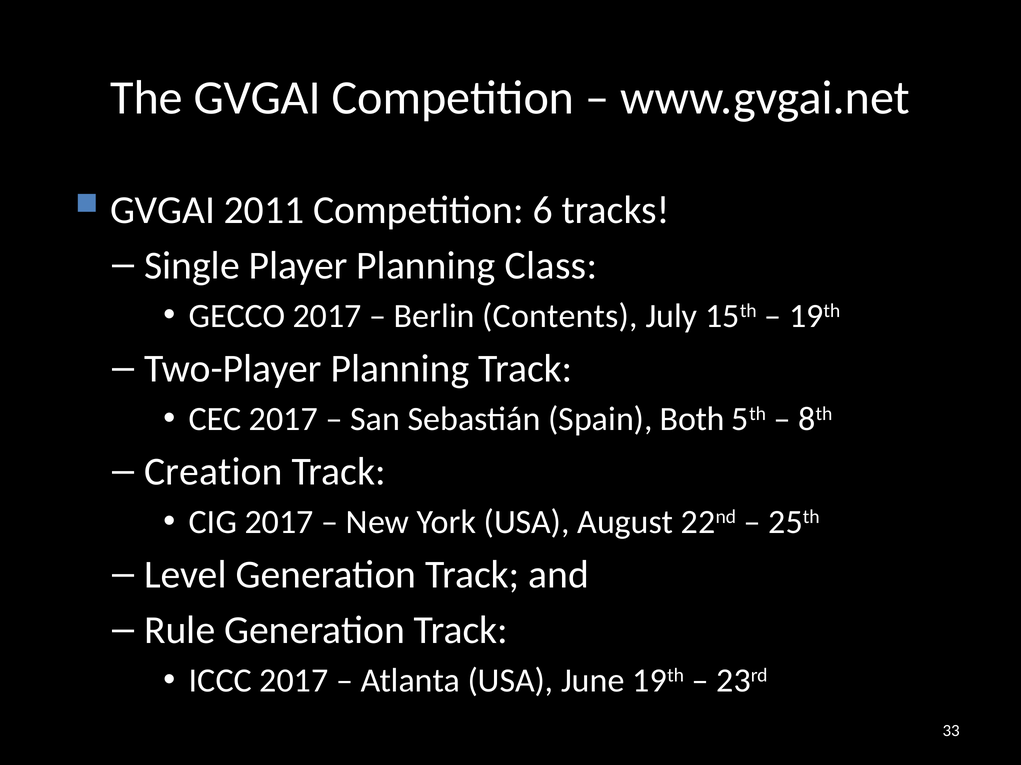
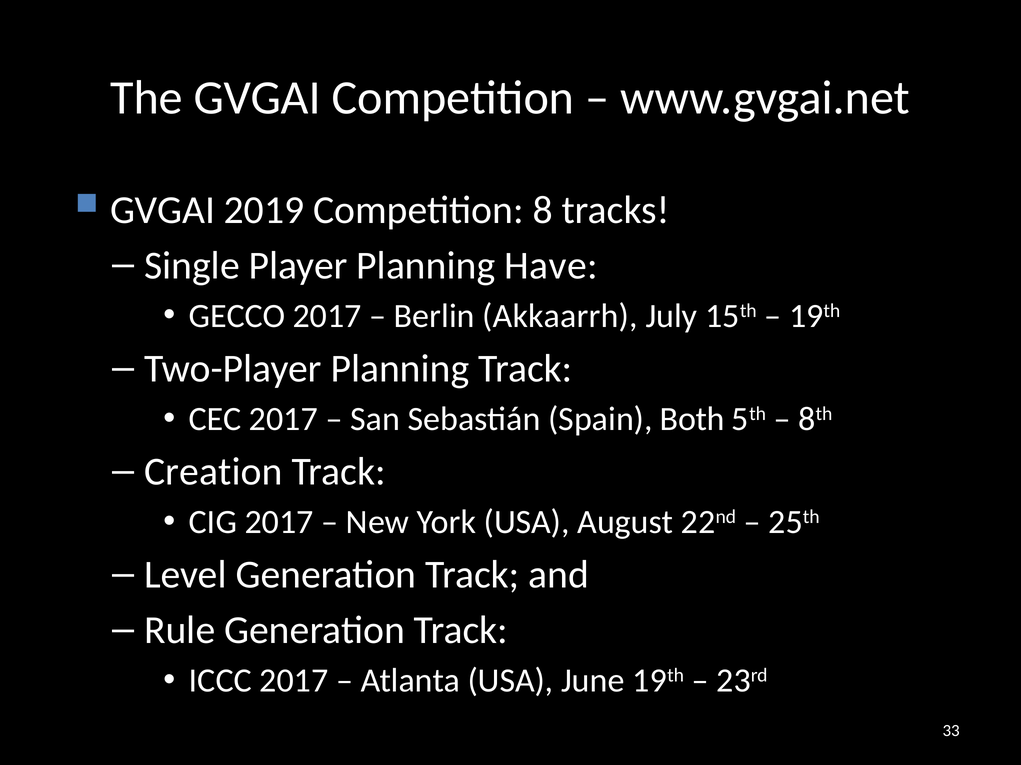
2011: 2011 -> 2019 (264, 210)
6: 6 -> 8 (543, 210)
Class: Class -> Have (551, 266)
Contents: Contents -> Akkaarrh (560, 316)
